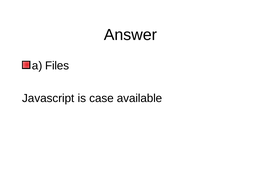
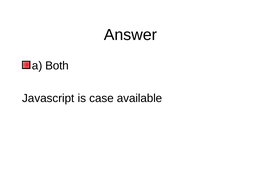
Files: Files -> Both (57, 66)
